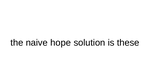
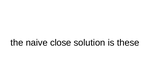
hope: hope -> close (61, 43)
